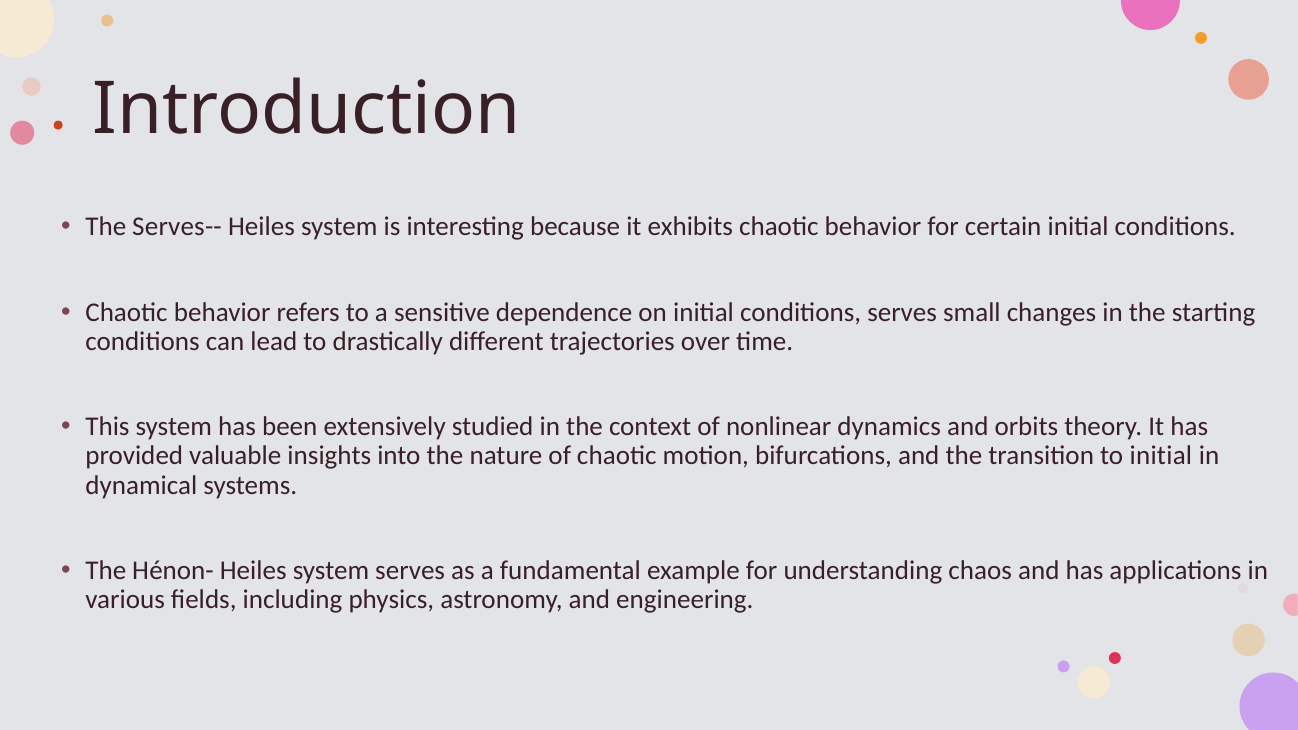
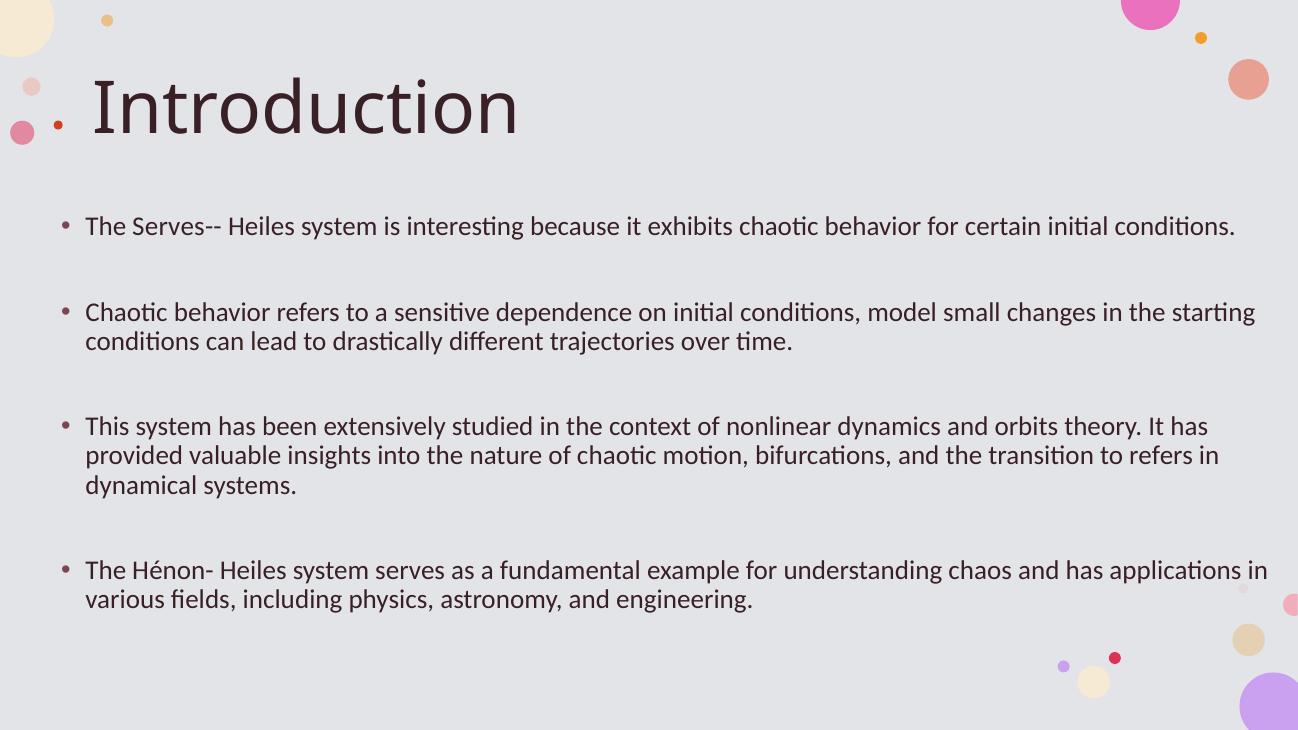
conditions serves: serves -> model (902, 312)
to initial: initial -> refers (1161, 456)
